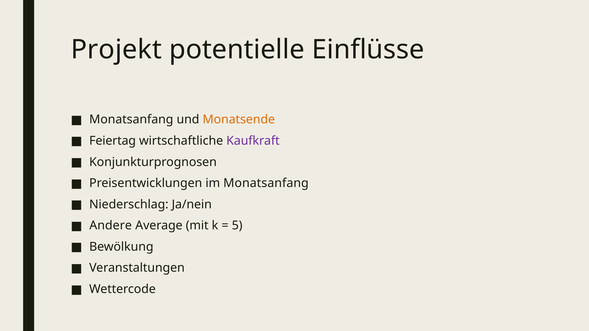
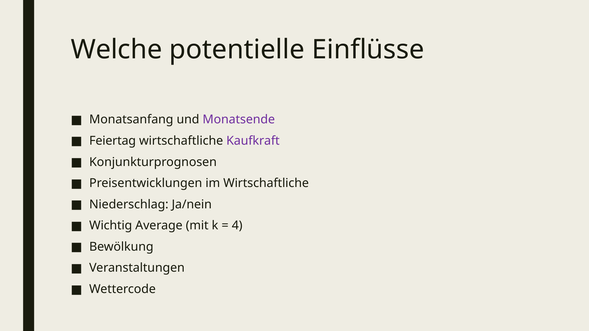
Projekt: Projekt -> Welche (116, 49)
Monatsende colour: orange -> purple (239, 120)
im Monatsanfang: Monatsanfang -> Wirtschaftliche (266, 183)
Andere: Andere -> Wichtig (111, 226)
5: 5 -> 4 (237, 226)
